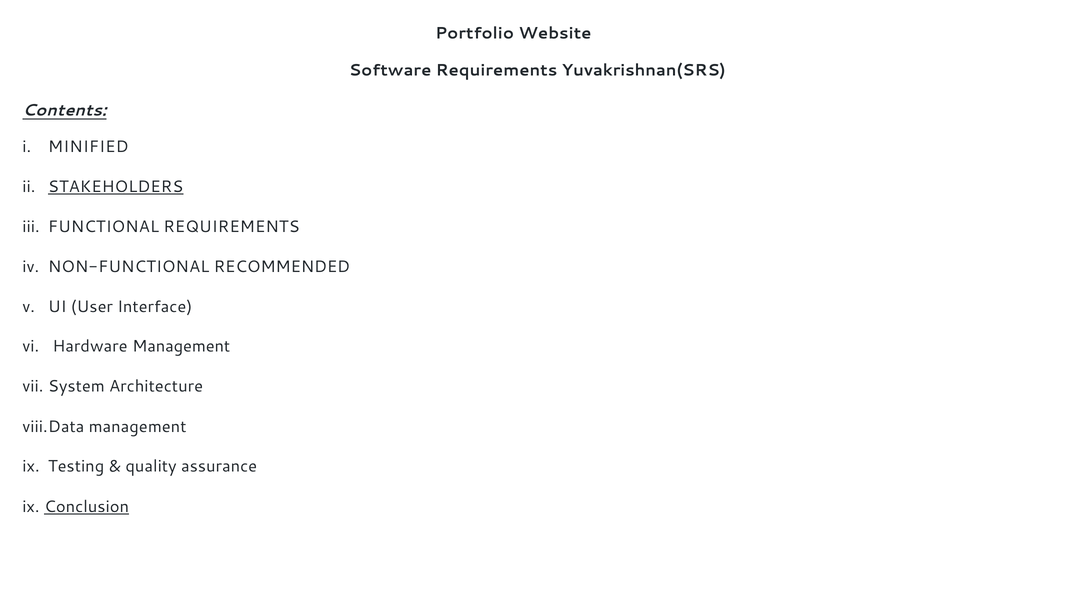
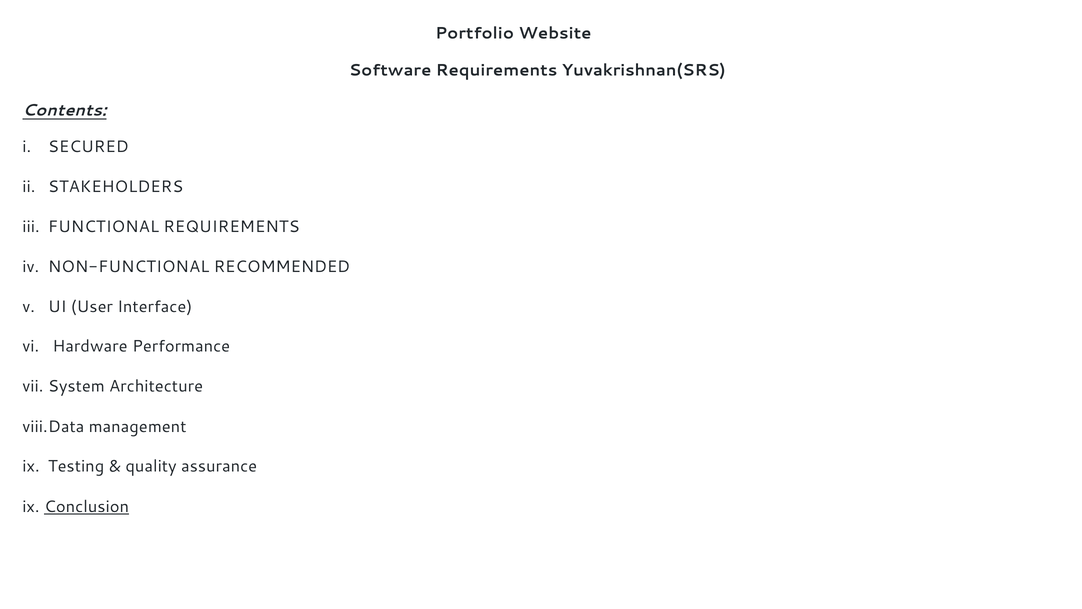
MINIFIED: MINIFIED -> SECURED (88, 147)
STAKEHOLDERS underline: present -> none (116, 187)
Hardware Management: Management -> Performance (181, 346)
